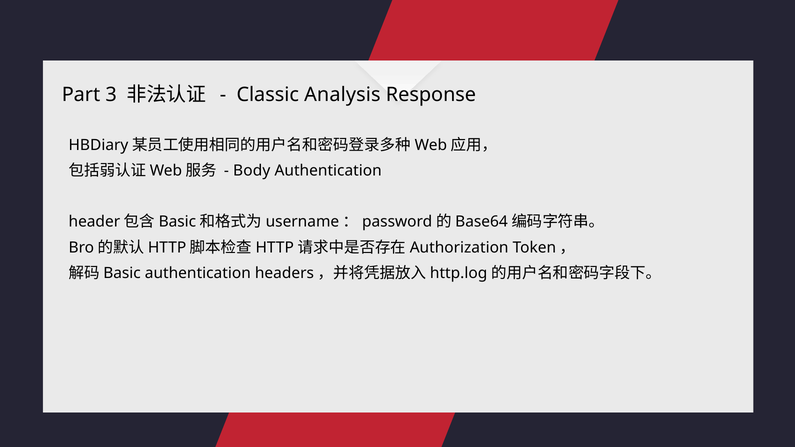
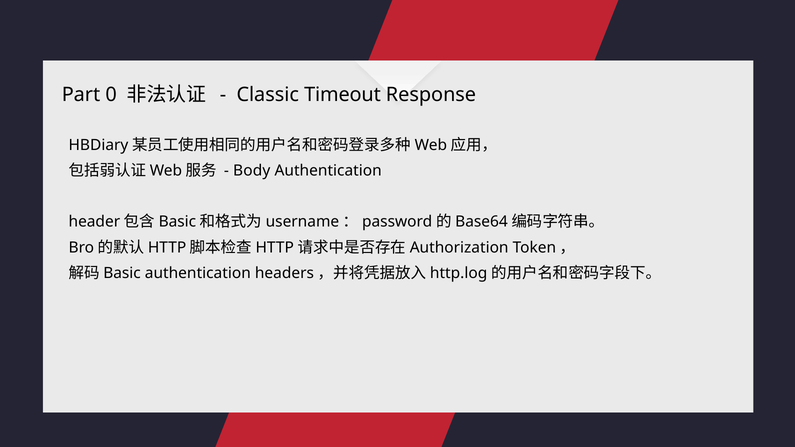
3: 3 -> 0 (111, 95)
Analysis: Analysis -> Timeout (342, 95)
